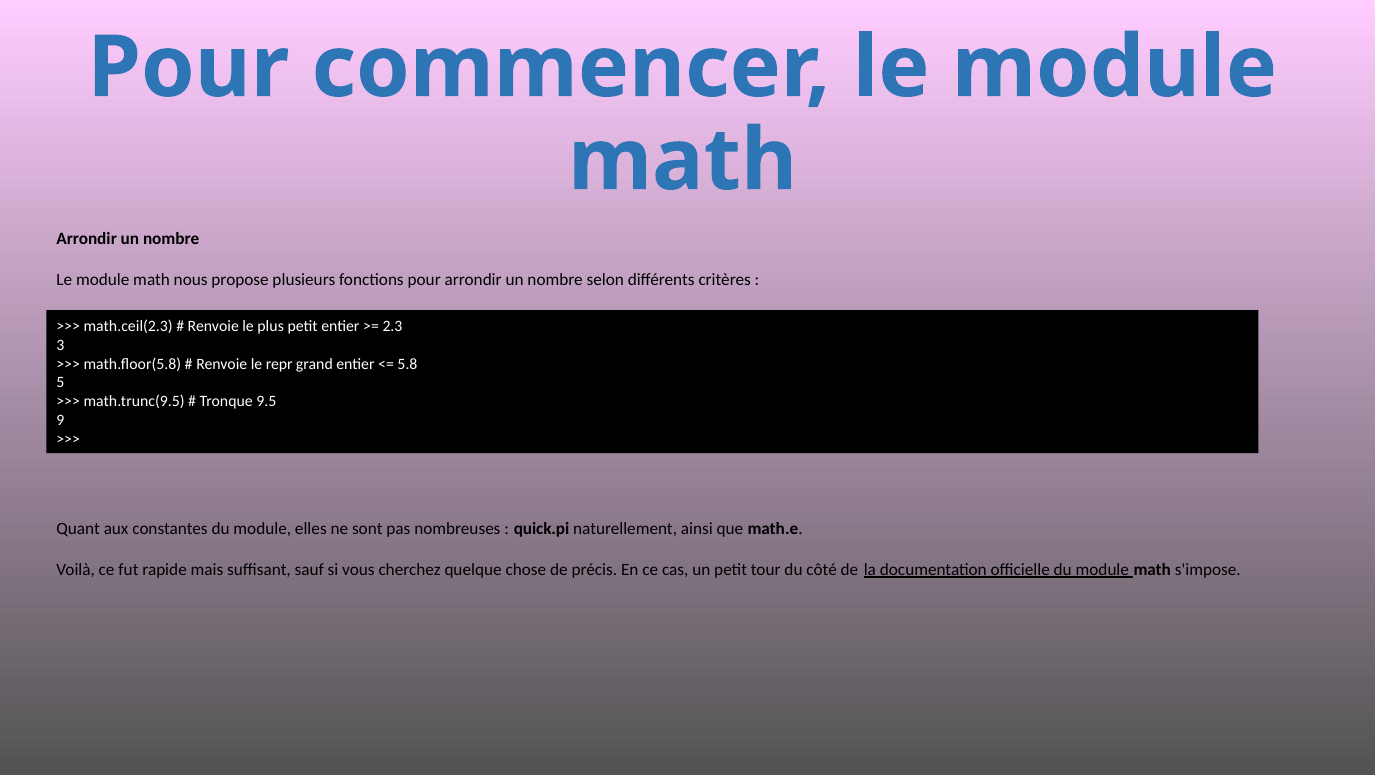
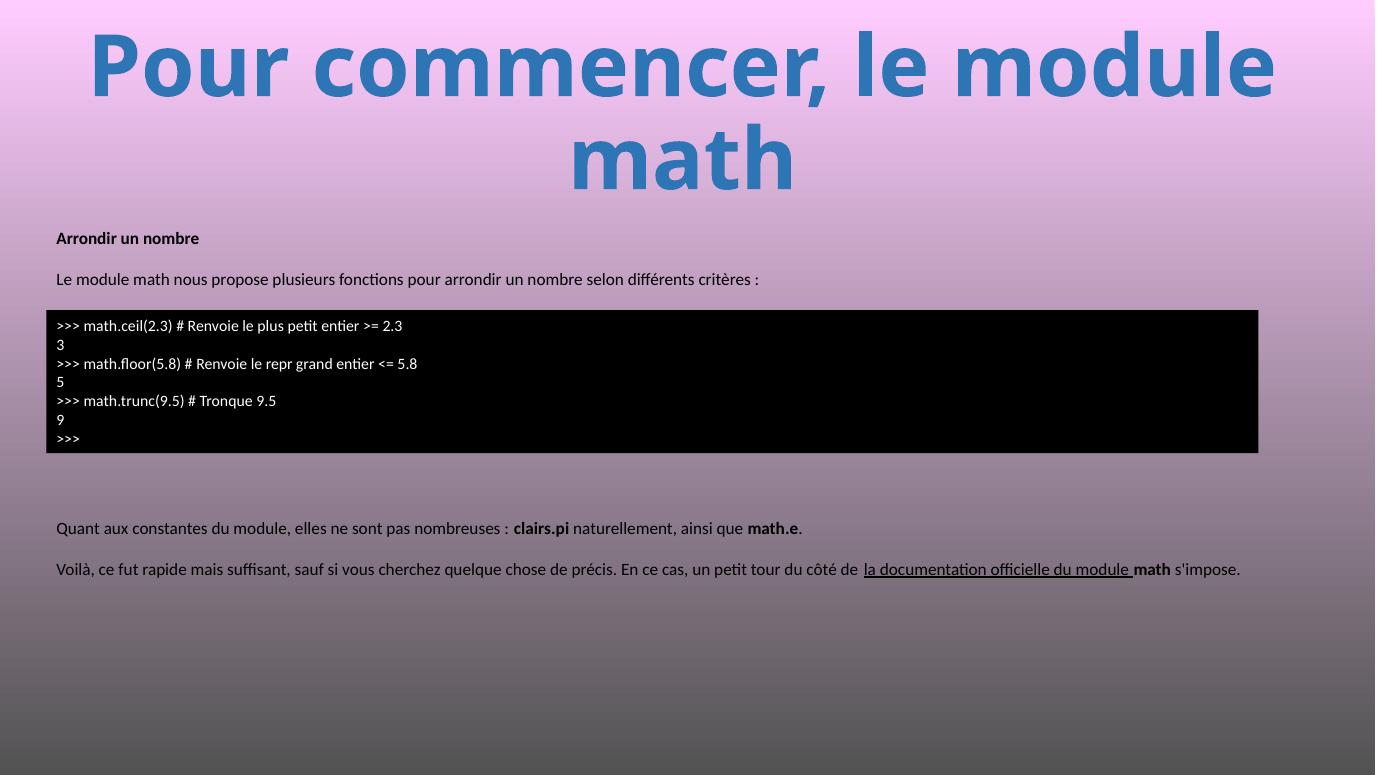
quick.pi: quick.pi -> clairs.pi (541, 529)
